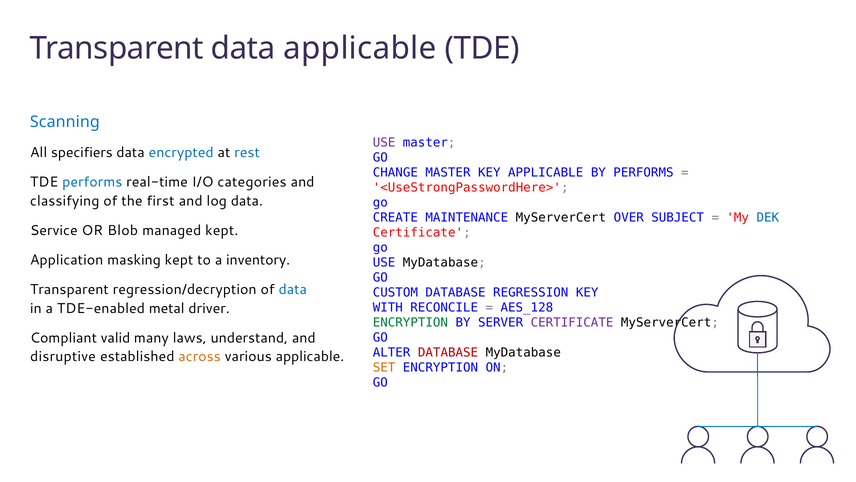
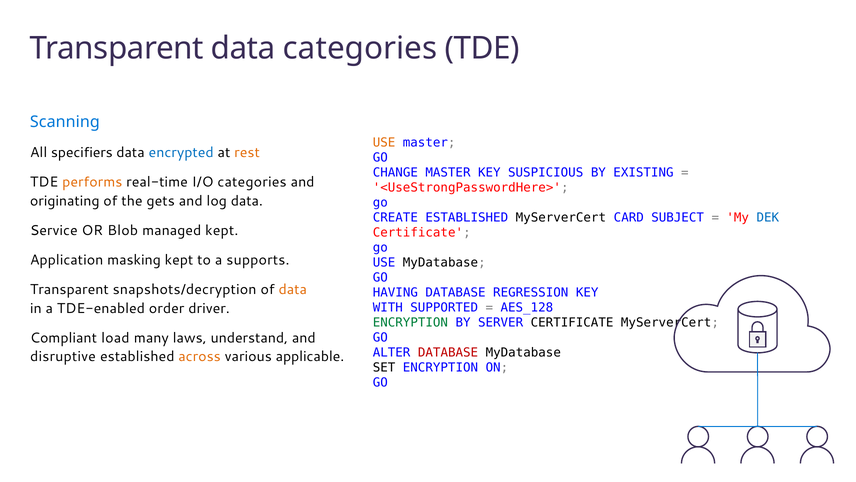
data applicable: applicable -> categories (360, 48)
USE colour: purple -> orange (384, 142)
rest colour: blue -> orange (247, 152)
KEY APPLICABLE: APPLICABLE -> SUSPICIOUS (546, 172)
BY PERFORMS: PERFORMS -> EXISTING (643, 172)
performs colour: blue -> orange (92, 182)
classifying: classifying -> originating (65, 201)
first: first -> gets (161, 201)
CREATE MAINTENANCE: MAINTENANCE -> ESTABLISHED (467, 217)
OVER: OVER -> CARD (629, 217)
inventory: inventory -> supports (258, 260)
regression/decryption: regression/decryption -> snapshots/decryption (185, 289)
data colour: blue -> orange (293, 289)
CUSTOM: CUSTOM -> HAVING (395, 292)
RECONCILE: RECONCILE -> SUPPORTED (444, 307)
metal: metal -> order (167, 308)
CERTIFICATE colour: purple -> black (572, 322)
valid: valid -> load (115, 337)
SET colour: orange -> black (384, 367)
